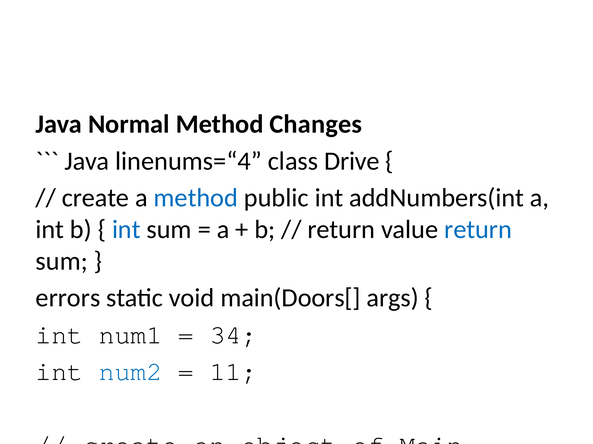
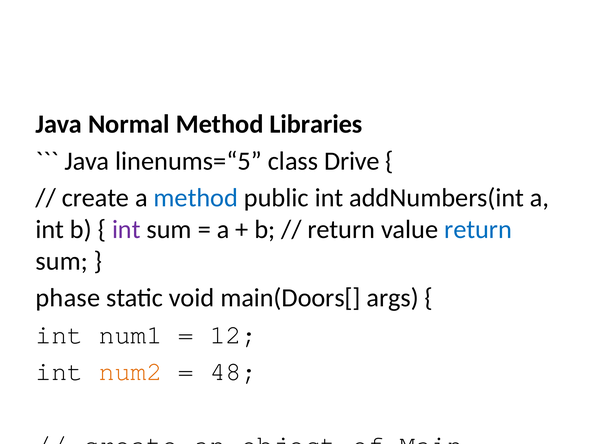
Changes: Changes -> Libraries (316, 124)
linenums=“4: linenums=“4 -> linenums=“5 (188, 161)
int colour: blue -> purple (126, 230)
errors: errors -> phase (68, 298)
34: 34 -> 12 (233, 335)
num2 colour: blue -> orange (130, 372)
11: 11 -> 48 (233, 372)
